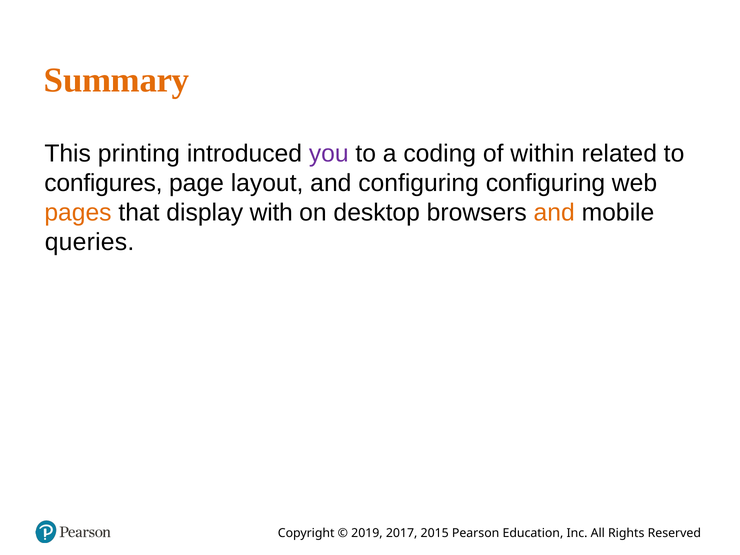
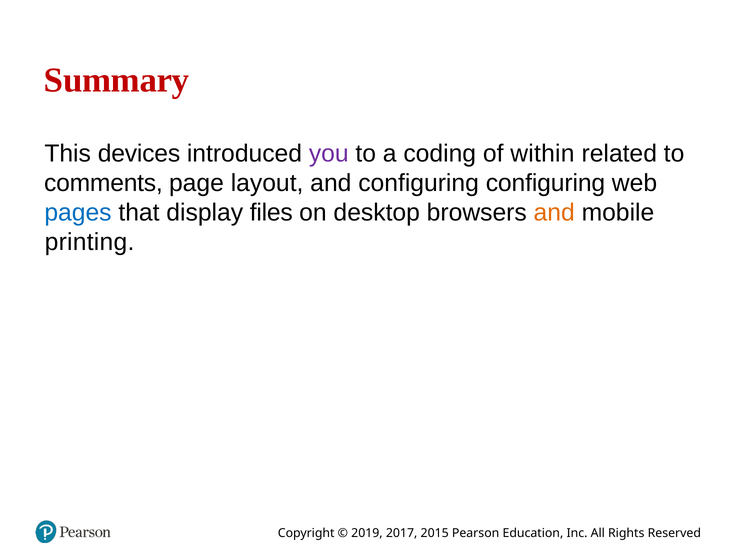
Summary colour: orange -> red (117, 80)
printing: printing -> devices (139, 153)
configures: configures -> comments (103, 183)
pages colour: orange -> blue (78, 213)
with: with -> files (271, 213)
queries: queries -> printing (90, 242)
